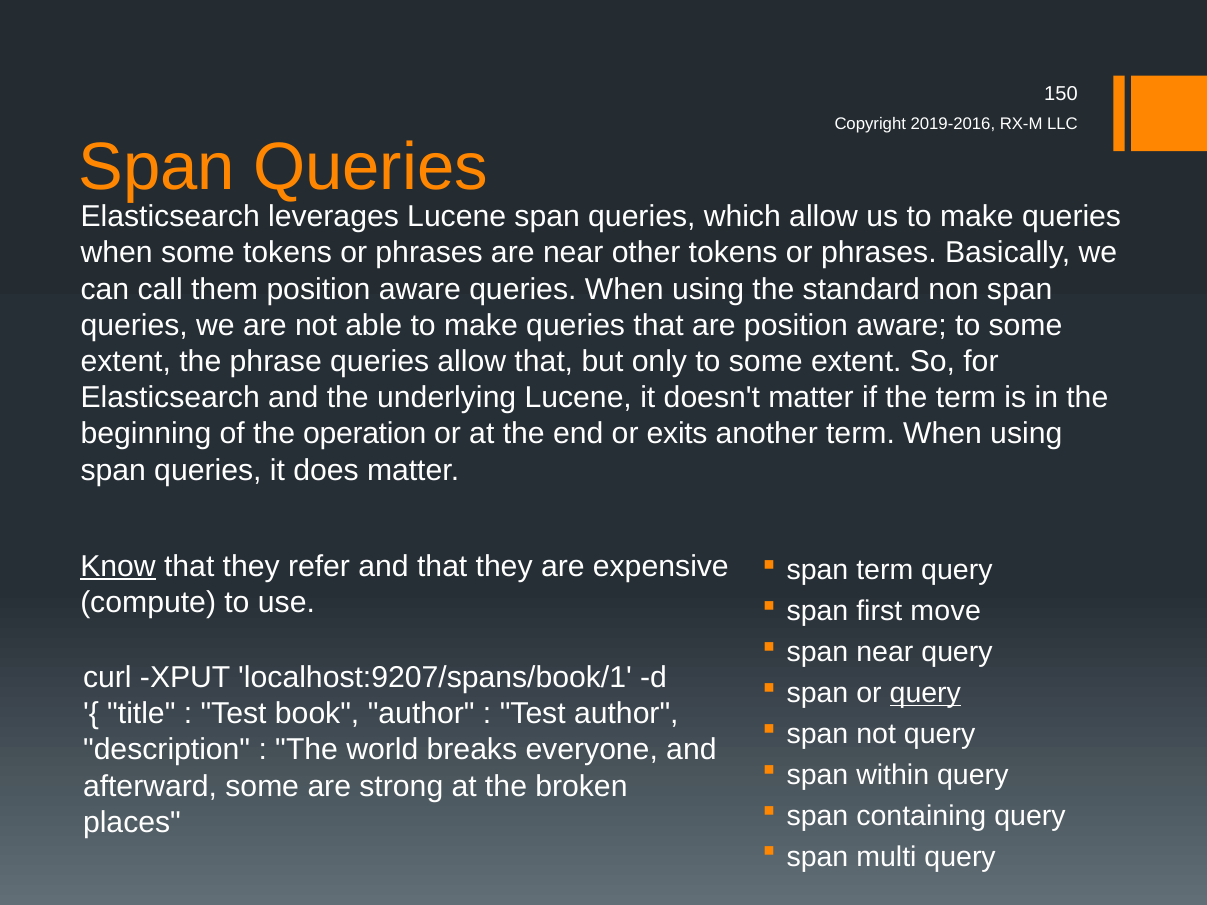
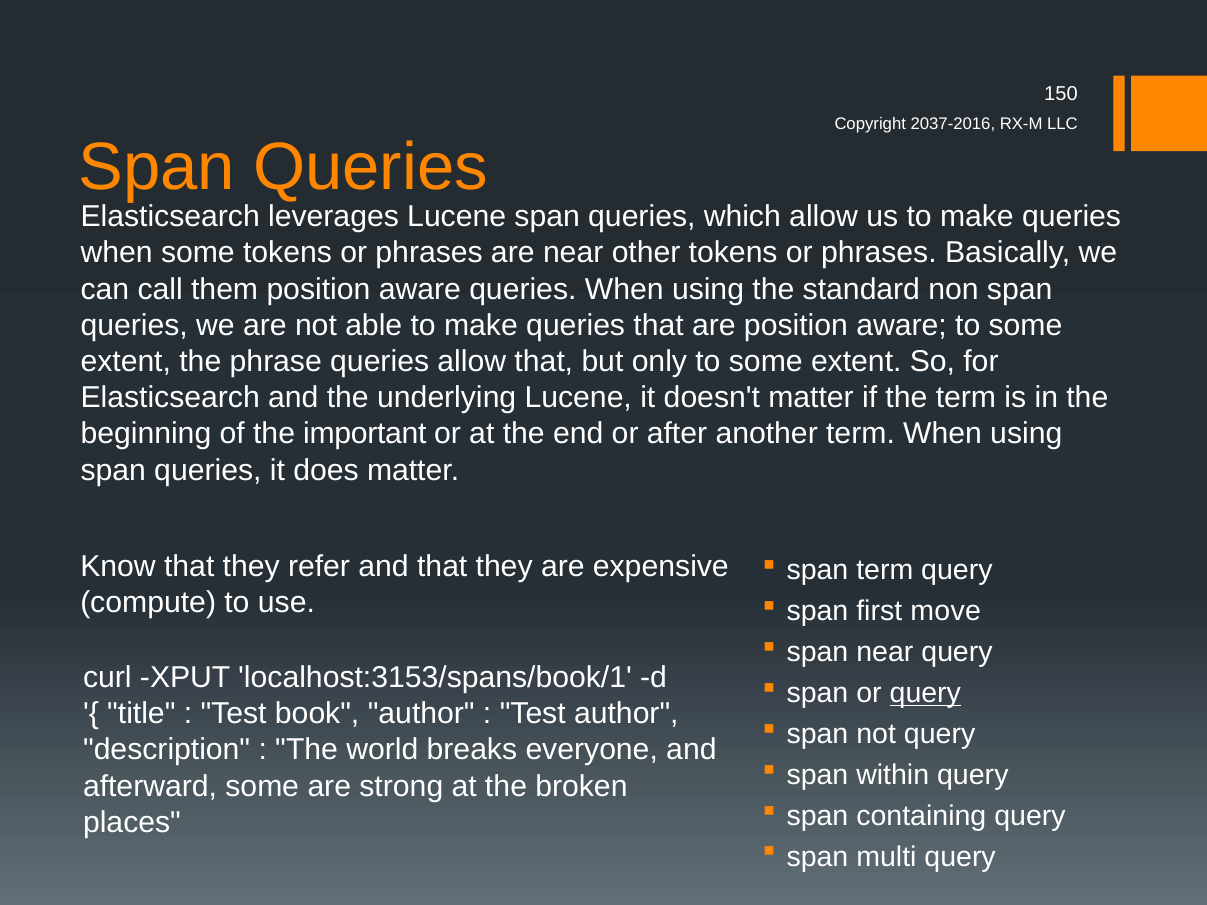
2019-2016: 2019-2016 -> 2037-2016 (953, 124)
operation: operation -> important (365, 434)
exits: exits -> after (677, 434)
Know underline: present -> none (118, 566)
localhost:9207/spans/book/1: localhost:9207/spans/book/1 -> localhost:3153/spans/book/1 (435, 678)
